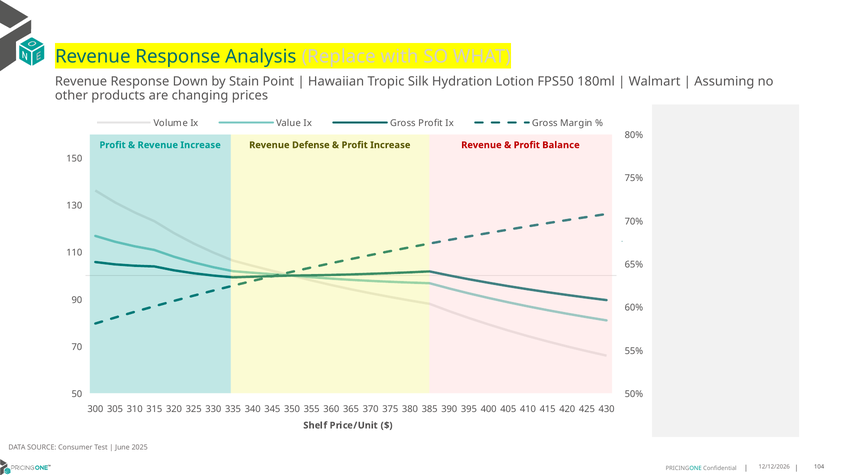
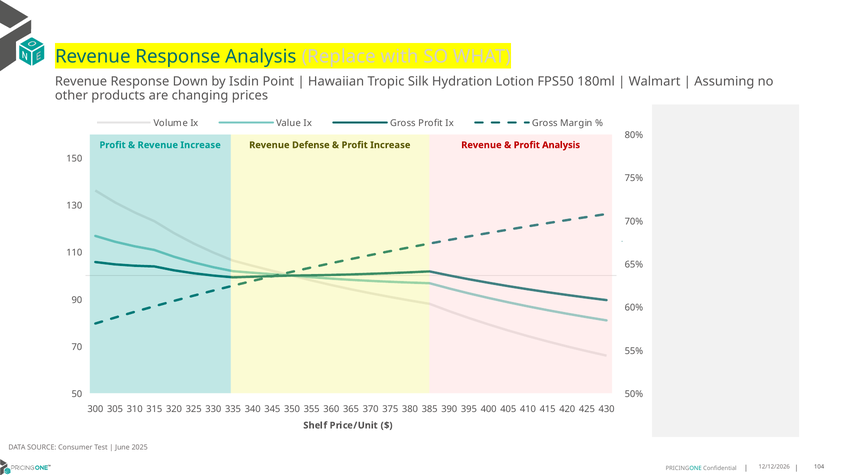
Stain: Stain -> Isdin (244, 82)
Profit Balance: Balance -> Analysis (561, 145)
